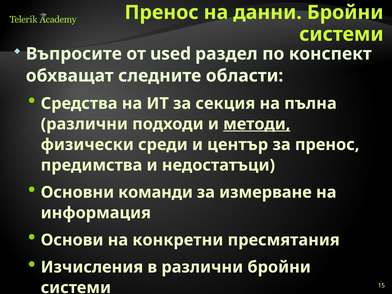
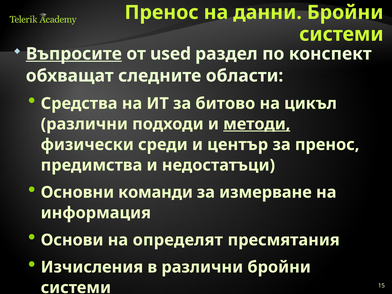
Въпросите underline: none -> present (74, 54)
секция: секция -> битово (225, 103)
пълна: пълна -> цикъл (311, 103)
конкретни: конкретни -> определят (178, 240)
